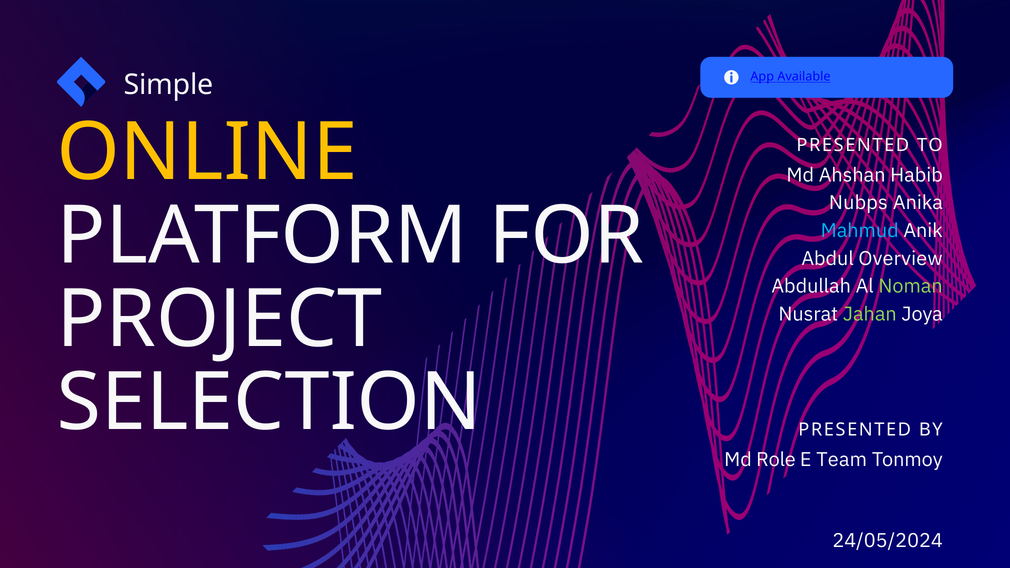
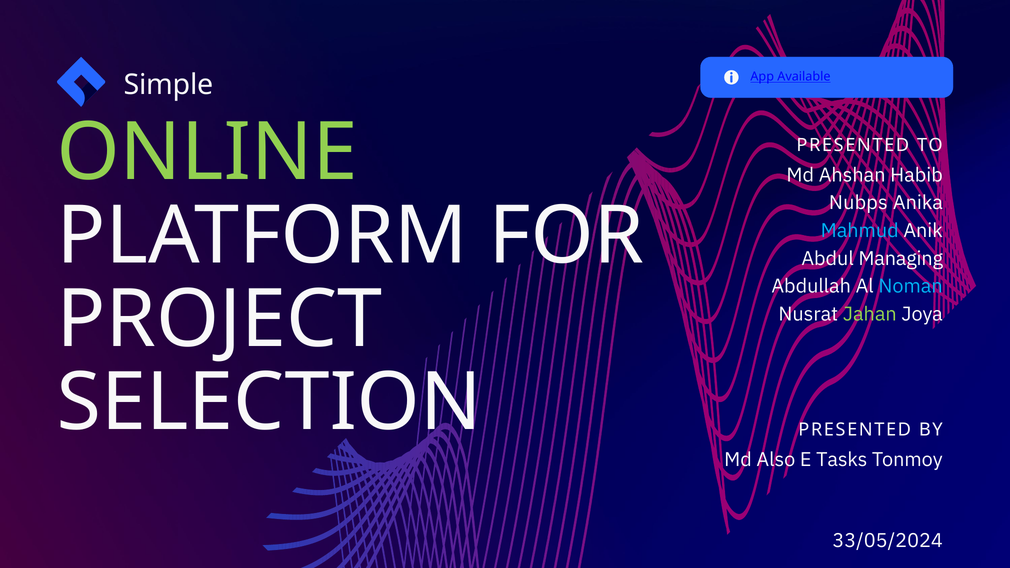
ONLINE colour: yellow -> light green (207, 153)
Overview: Overview -> Managing (901, 259)
Noman colour: light green -> light blue (911, 286)
Role: Role -> Also (776, 460)
Team: Team -> Tasks (842, 460)
24/05/2024: 24/05/2024 -> 33/05/2024 (888, 541)
